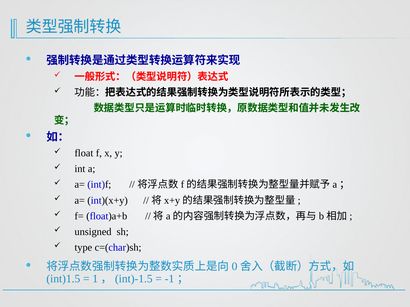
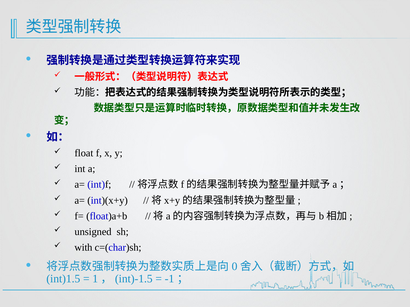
type: type -> with (83, 248)
